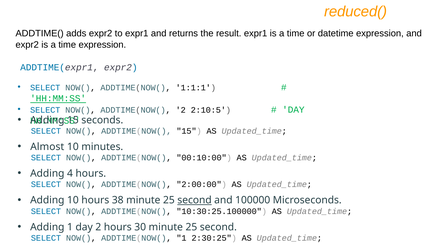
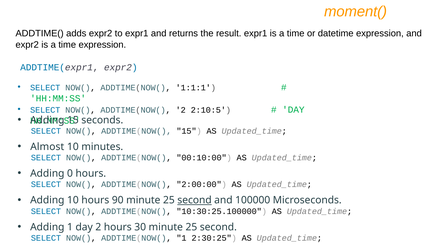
reduced(: reduced( -> moment( (356, 12)
HH:MM:SS underline: present -> none (58, 99)
4: 4 -> 0 (70, 173)
38: 38 -> 90 (118, 200)
